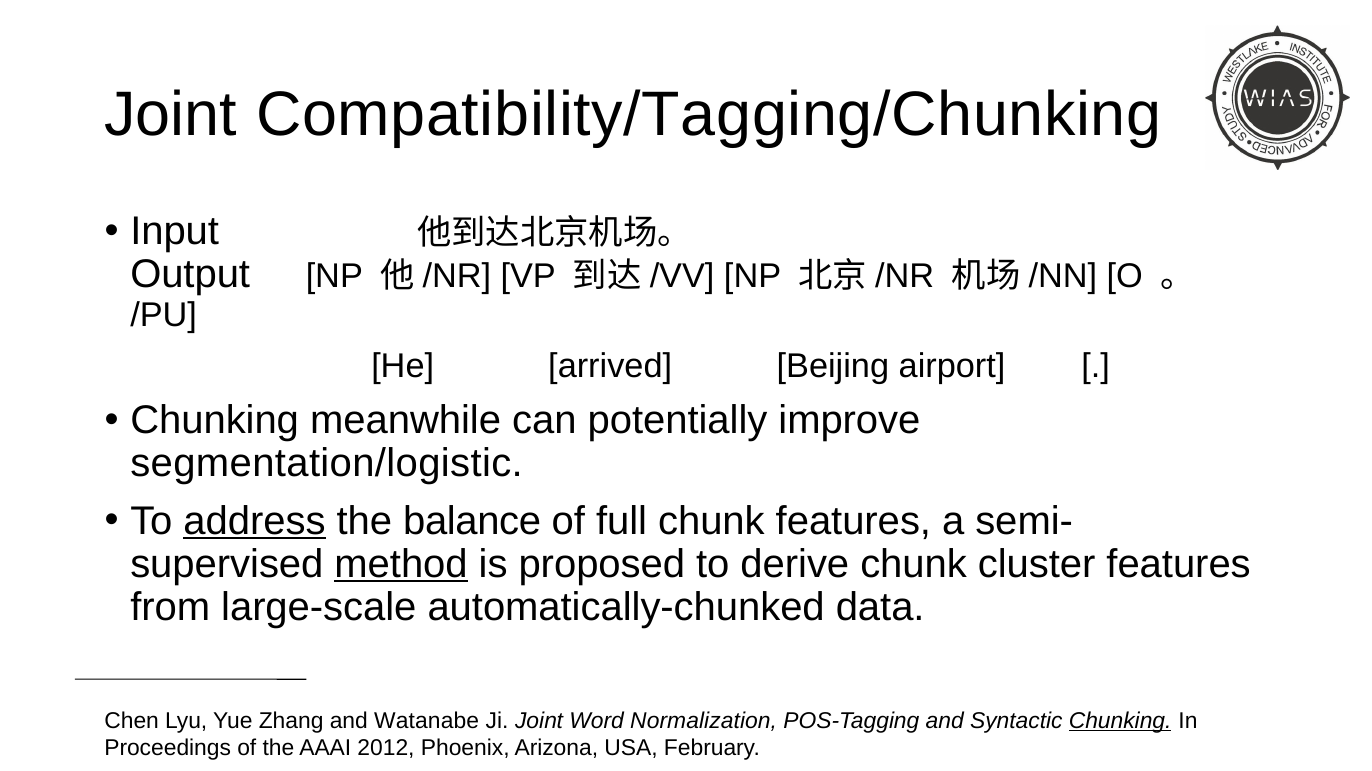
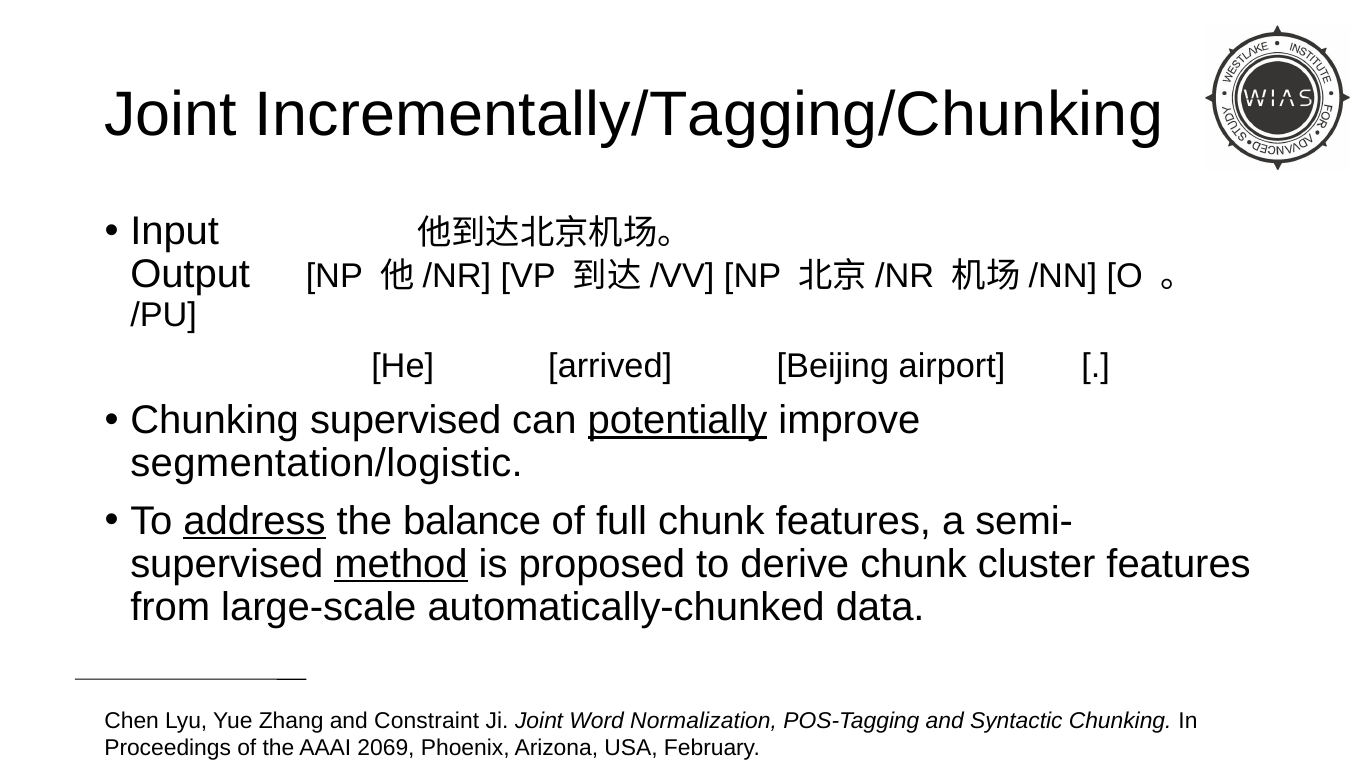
Compatibility/Tagging/Chunking: Compatibility/Tagging/Chunking -> Incrementally/Tagging/Chunking (709, 115)
Chunking meanwhile: meanwhile -> supervised (406, 421)
potentially underline: none -> present (677, 421)
Watanabe: Watanabe -> Constraint (427, 721)
Chunking underline: present -> none (1120, 721)
2012: 2012 -> 2069 (386, 749)
